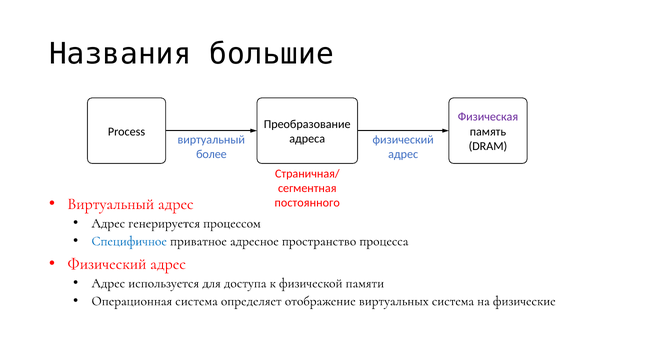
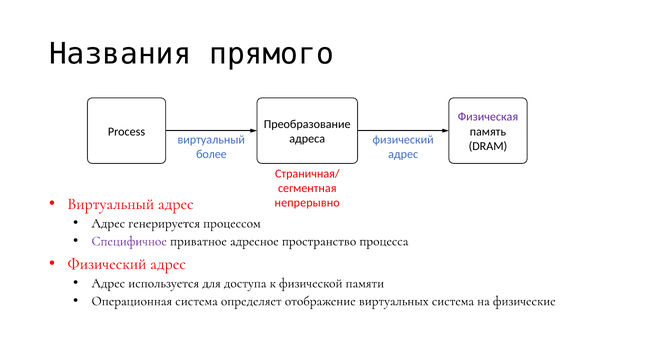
большие: большие -> прямого (272, 54)
постоянного: постоянного -> непрерывно (307, 203)
Специфичное colour: blue -> purple (129, 241)
